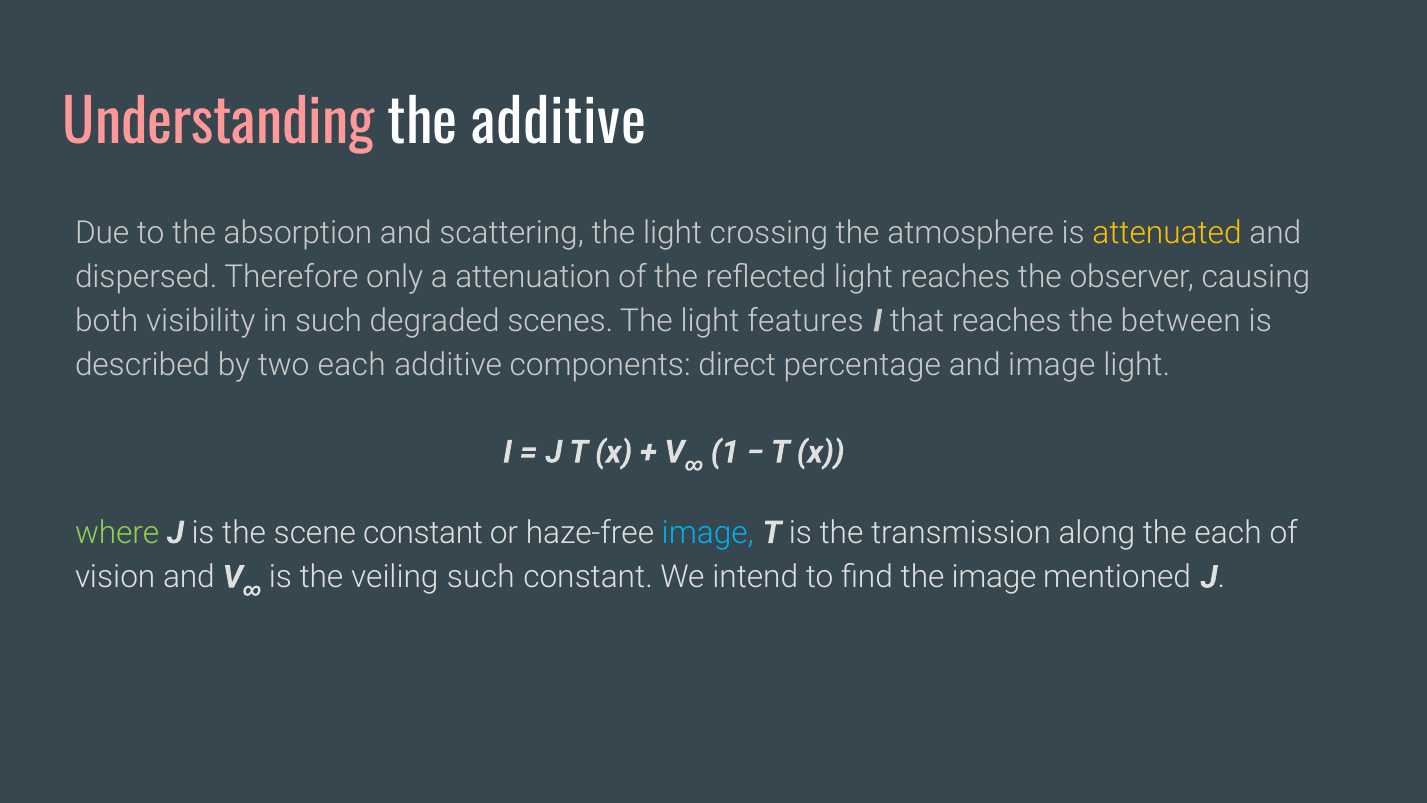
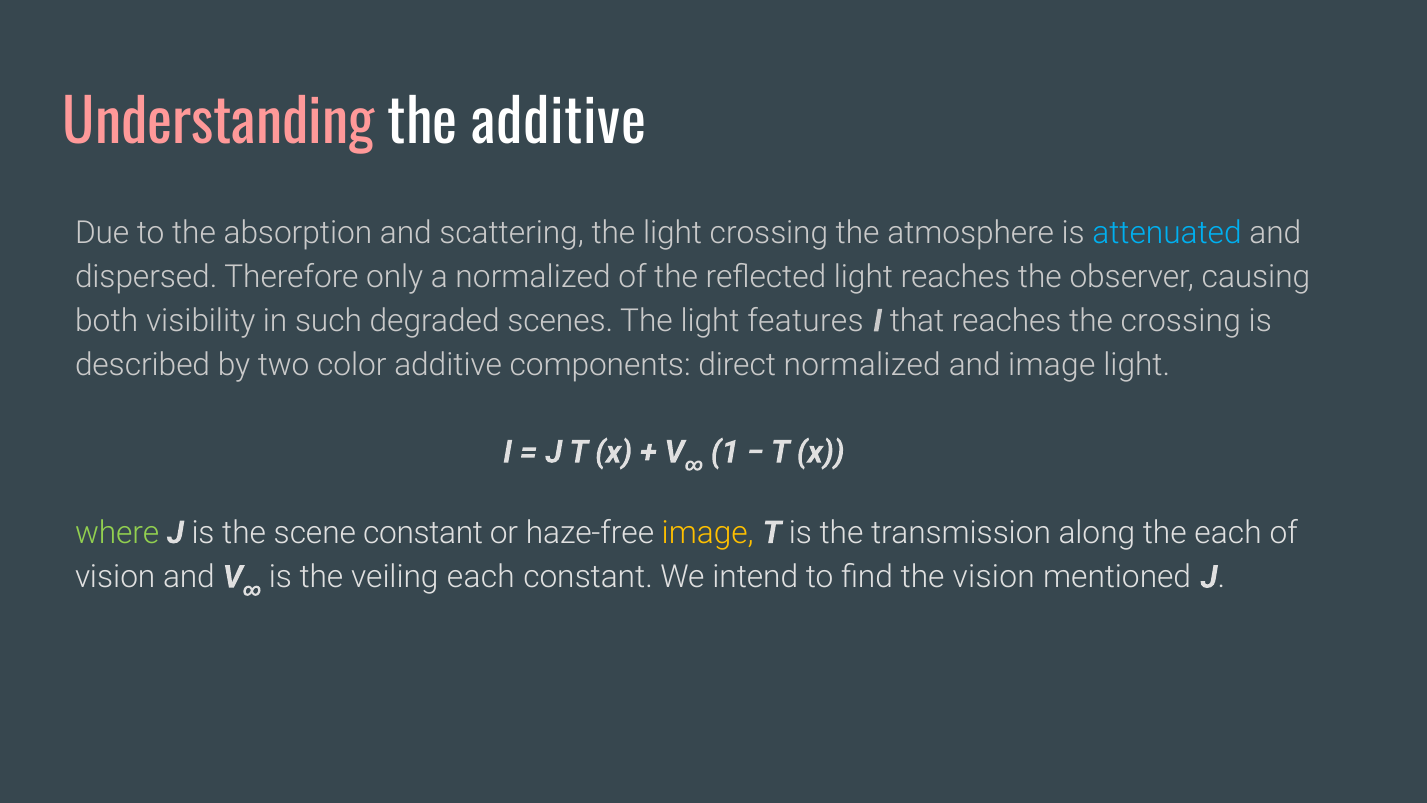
attenuated colour: yellow -> light blue (1167, 233)
a attenuation: attenuation -> normalized (533, 277)
the between: between -> crossing (1181, 321)
two each: each -> color (352, 365)
direct percentage: percentage -> normalized (862, 365)
image colour: light blue -> yellow (708, 533)
veiling such: such -> each (481, 577)
the image: image -> vision (994, 577)
